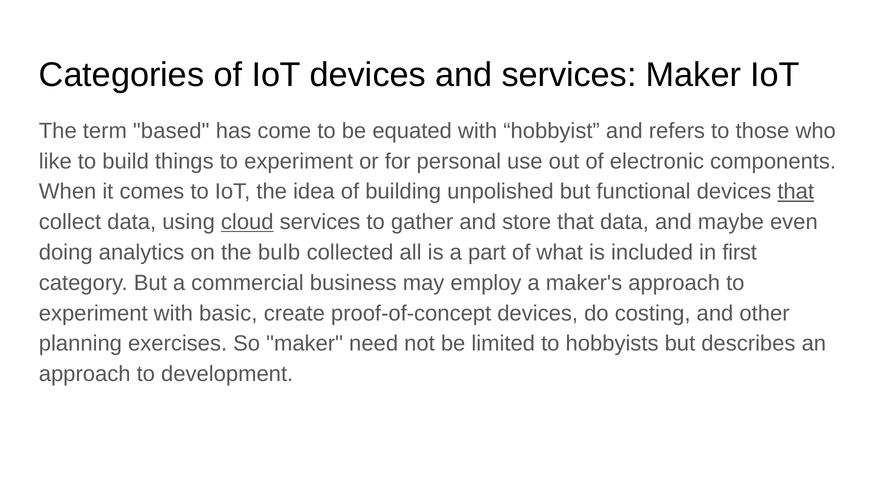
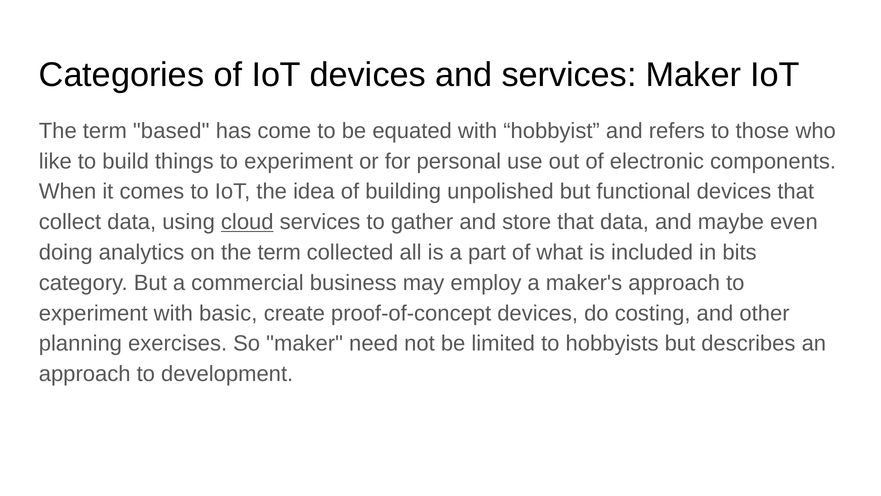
that underline: present -> none (796, 191)
on the bulb: bulb -> term (279, 252)
first: first -> bits (740, 252)
